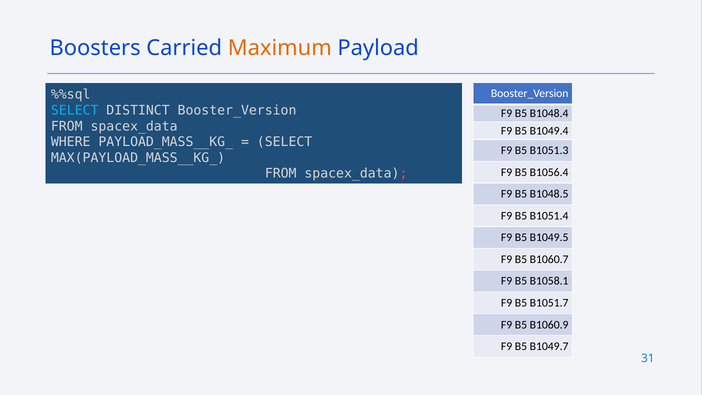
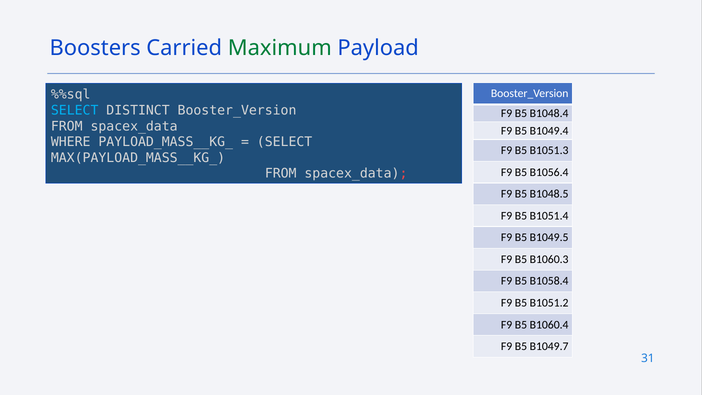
Maximum colour: orange -> green (280, 48)
B1060.7: B1060.7 -> B1060.3 (549, 259)
B1058.1: B1058.1 -> B1058.4 (549, 281)
B1051.7: B1051.7 -> B1051.2 (549, 303)
B1060.9: B1060.9 -> B1060.4 (549, 325)
